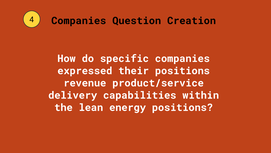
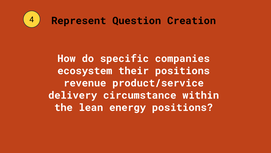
Companies: Companies -> Represent (79, 21)
expressed: expressed -> ecosystem (85, 71)
capabilities: capabilities -> circumstance (140, 95)
